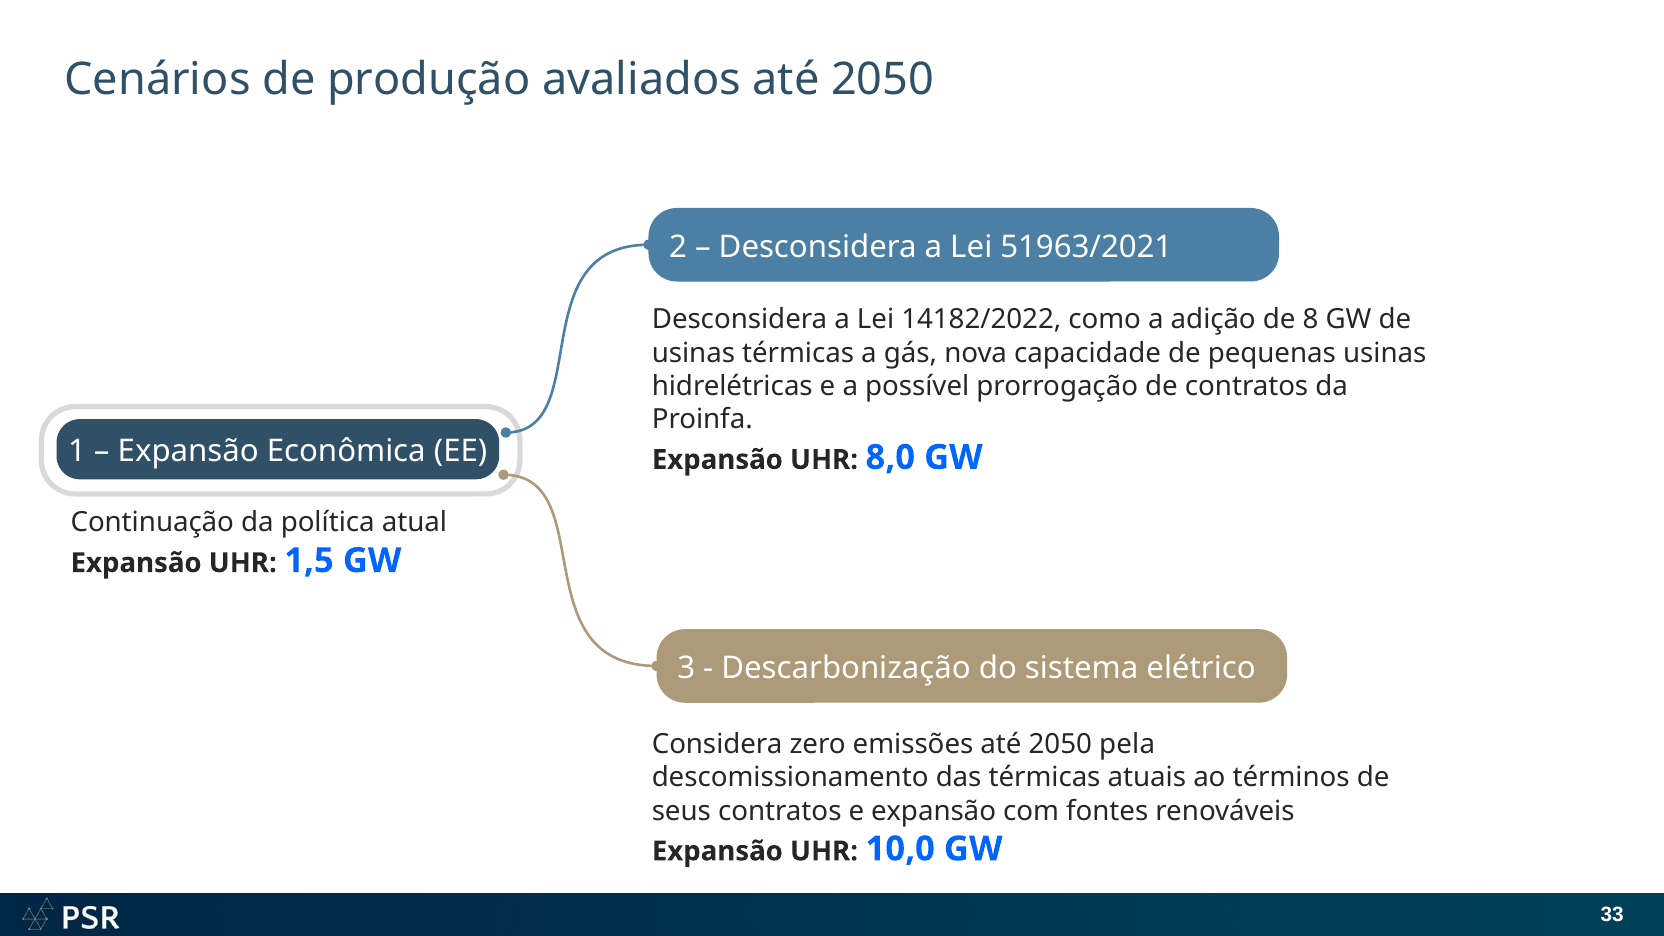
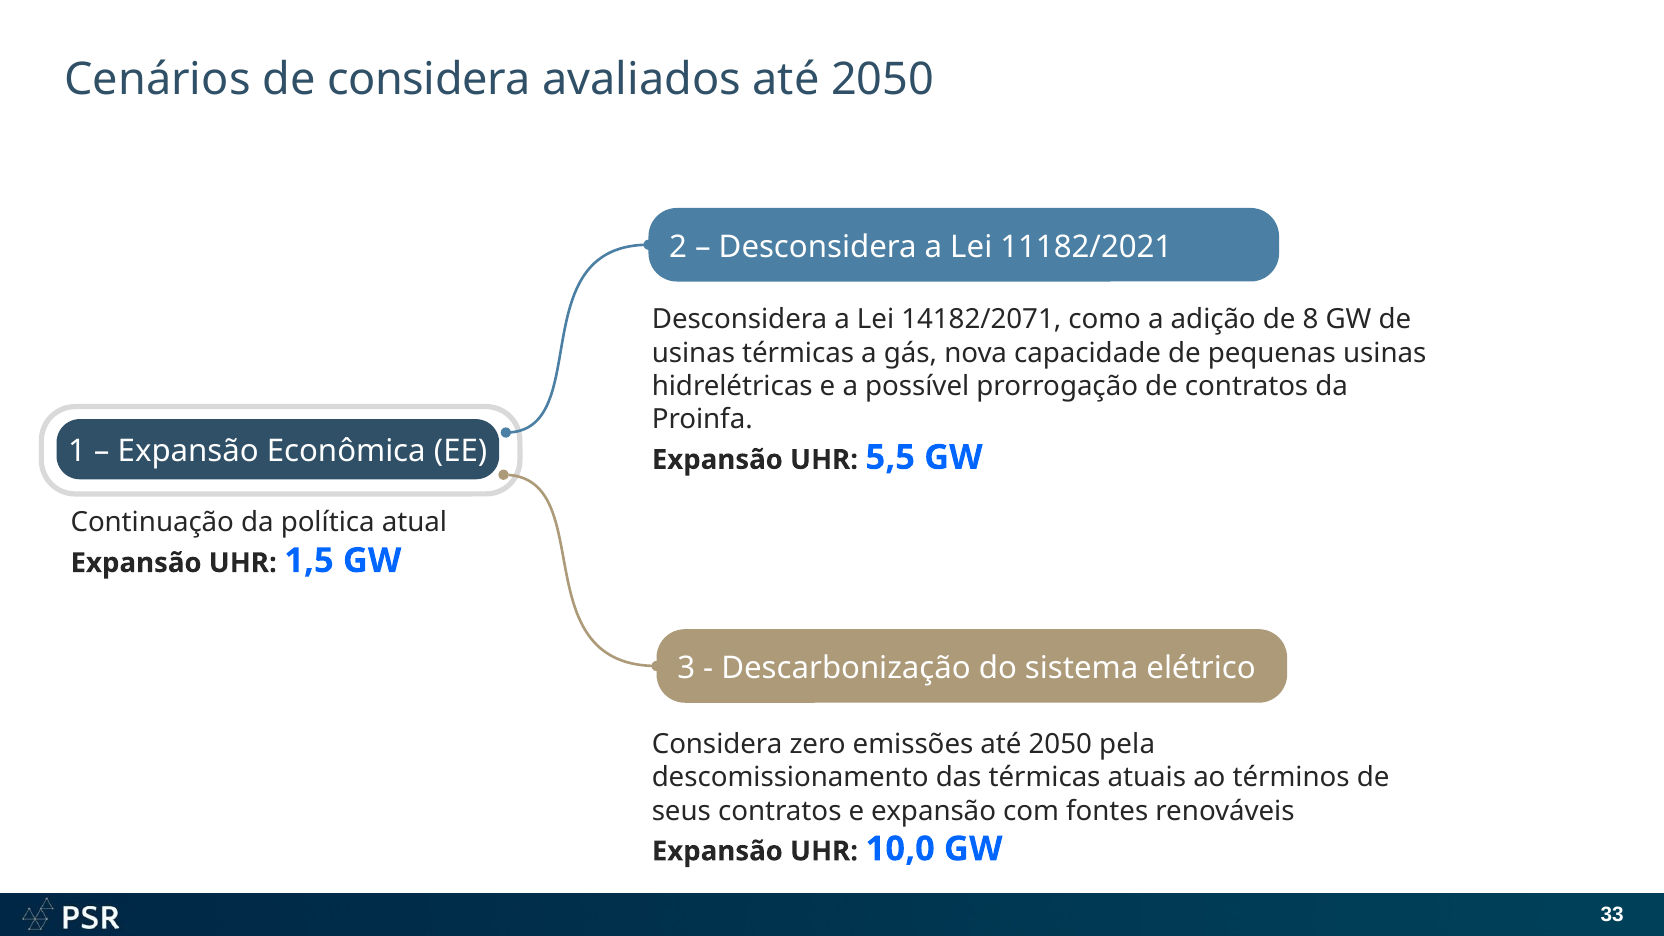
de produção: produção -> considera (429, 79)
51963/2021: 51963/2021 -> 11182/2021 (1086, 247)
14182/2022: 14182/2022 -> 14182/2071 (981, 320)
8,0: 8,0 -> 5,5 (890, 457)
